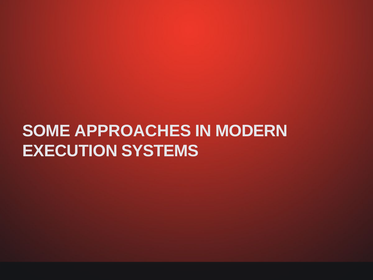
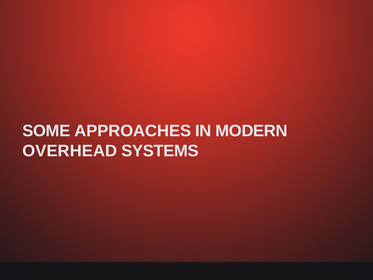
EXECUTION: EXECUTION -> OVERHEAD (70, 151)
